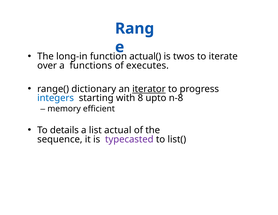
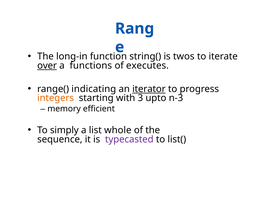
actual(: actual( -> string( (145, 56)
over underline: none -> present (47, 66)
dictionary: dictionary -> indicating (94, 89)
integers colour: blue -> orange (56, 98)
8: 8 -> 3 (140, 98)
n-8: n-8 -> n-3 (176, 98)
details: details -> simply (64, 130)
actual: actual -> whole (118, 130)
